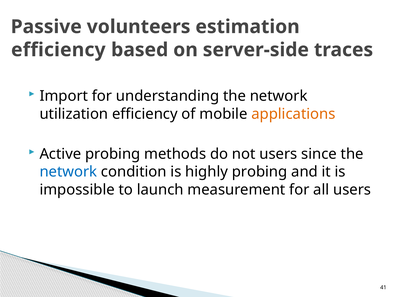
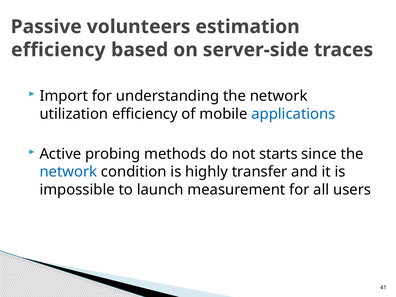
applications colour: orange -> blue (293, 114)
not users: users -> starts (278, 154)
highly probing: probing -> transfer (260, 172)
